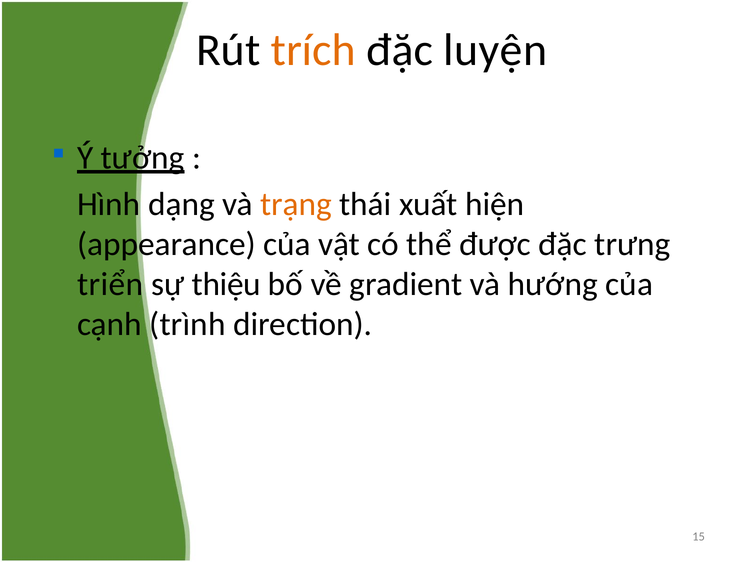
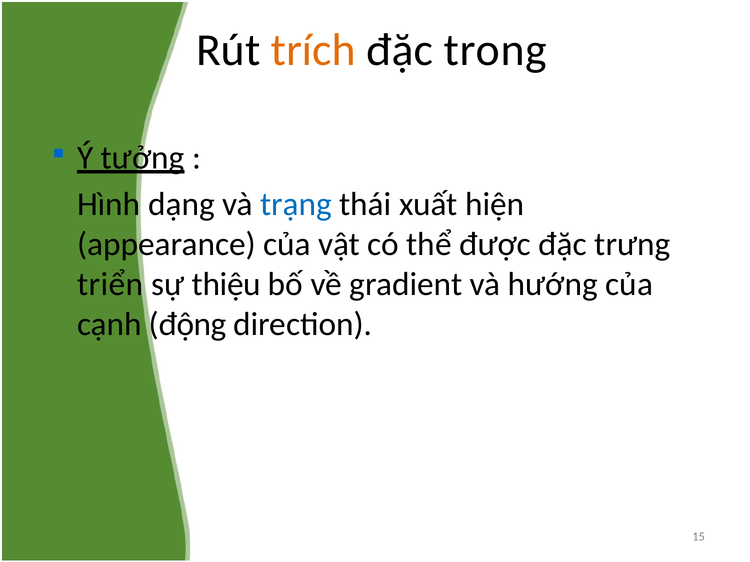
luyện: luyện -> trong (495, 50)
trạng colour: orange -> blue (296, 204)
trình: trình -> động (188, 324)
